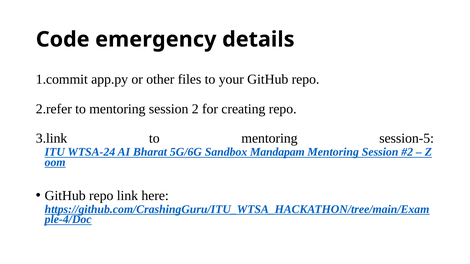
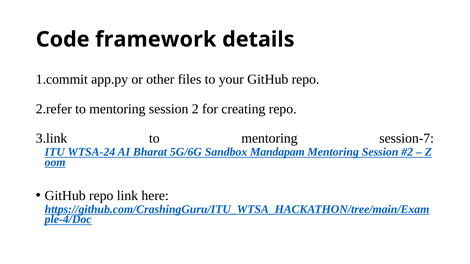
emergency: emergency -> framework (156, 39)
session-5: session-5 -> session-7 (407, 139)
